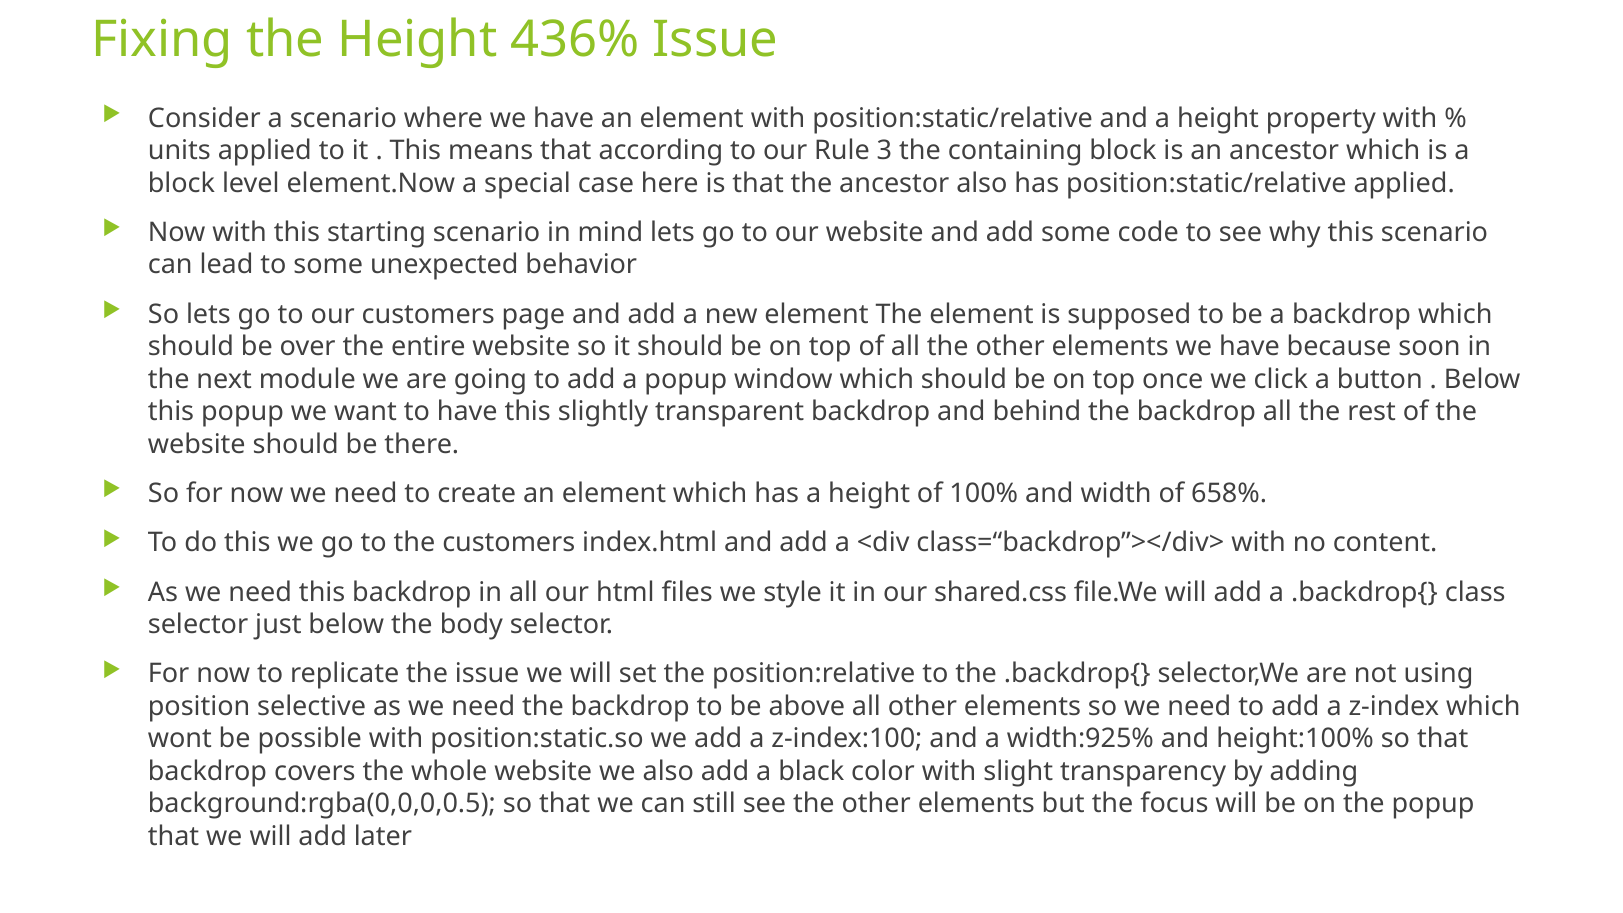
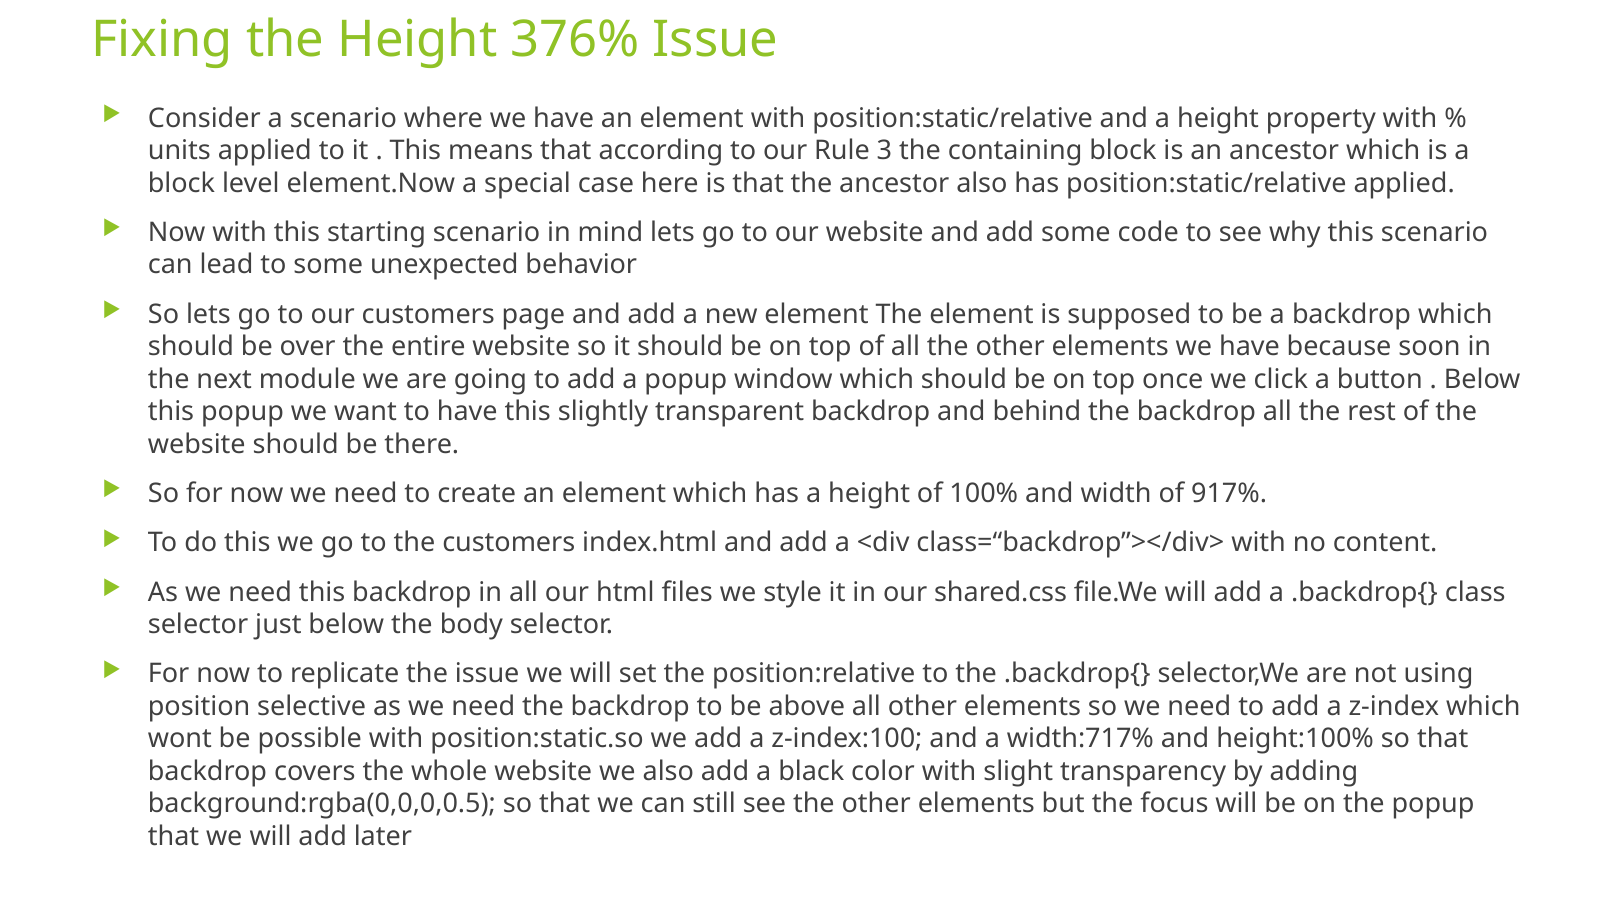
436%: 436% -> 376% (575, 40)
658%: 658% -> 917% (1229, 493)
width:925%: width:925% -> width:717% (1080, 739)
